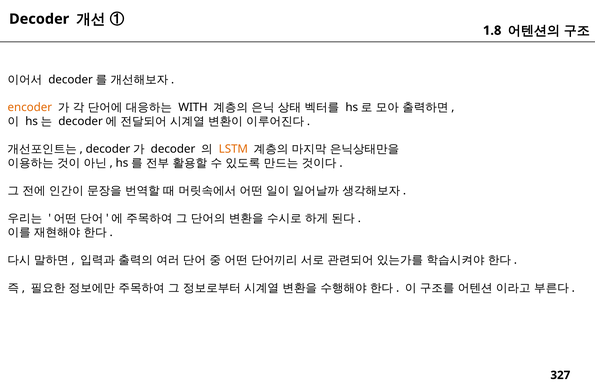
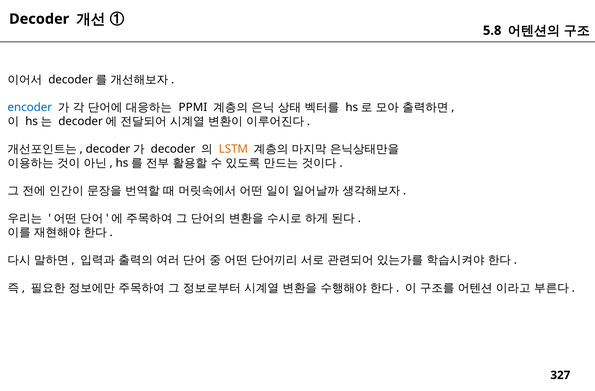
1.8: 1.8 -> 5.8 (492, 30)
encoder colour: orange -> blue (30, 107)
WITH: WITH -> PPMI (193, 107)
